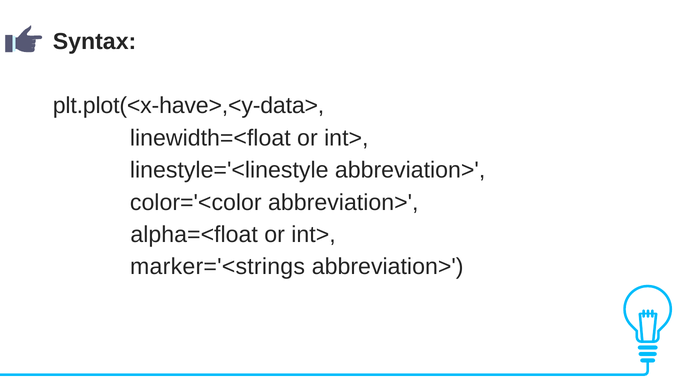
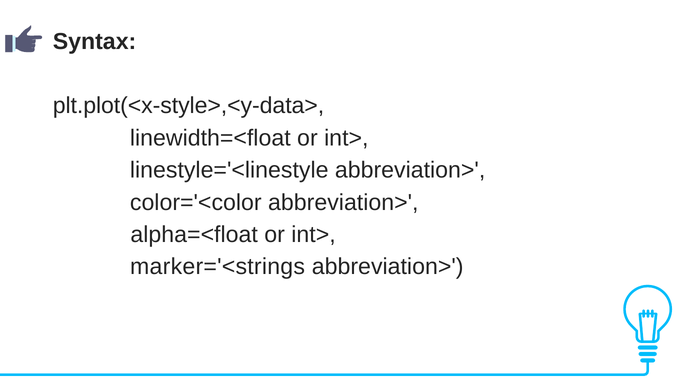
plt.plot(<x-have>,<y-data>: plt.plot(<x-have>,<y-data> -> plt.plot(<x-style>,<y-data> (188, 106)
